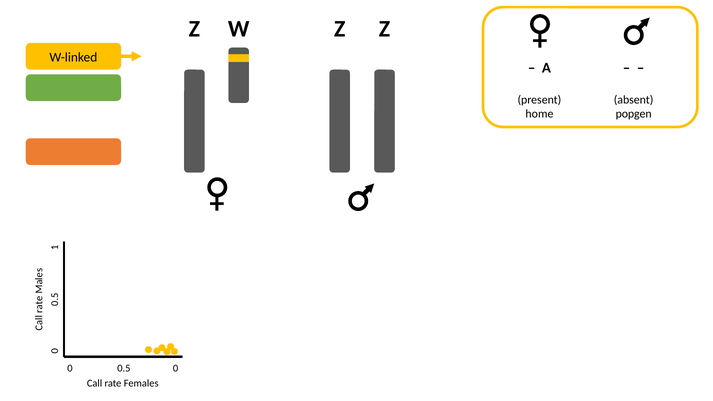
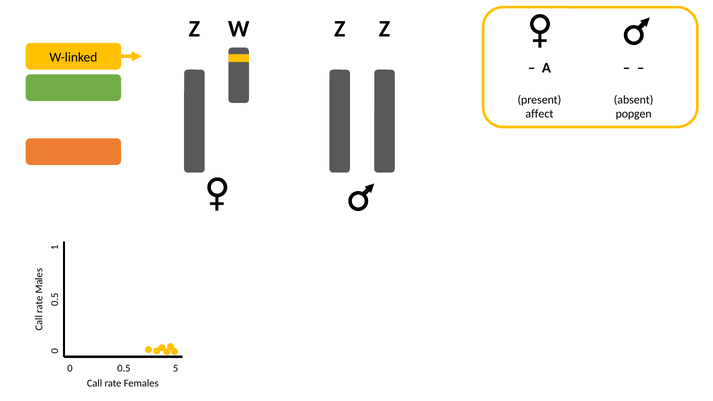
home: home -> affect (539, 114)
0.5 0: 0 -> 5 (176, 368)
